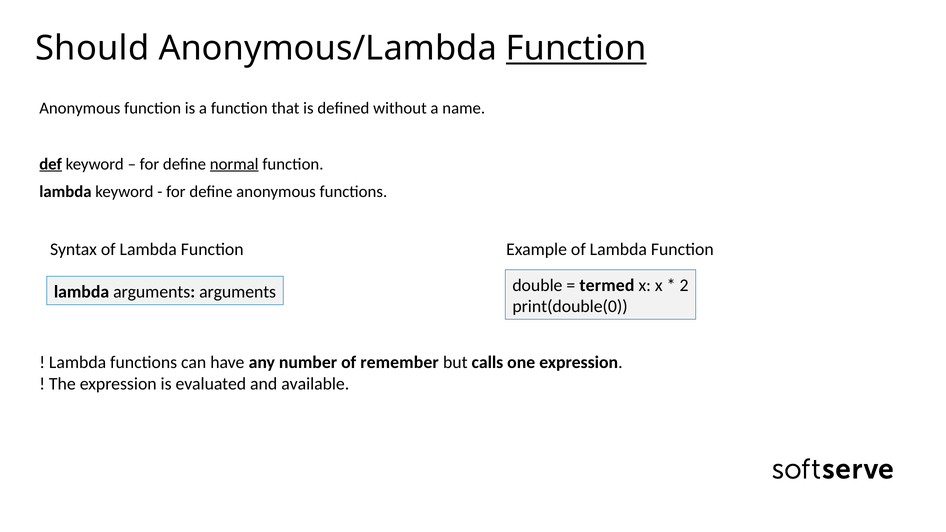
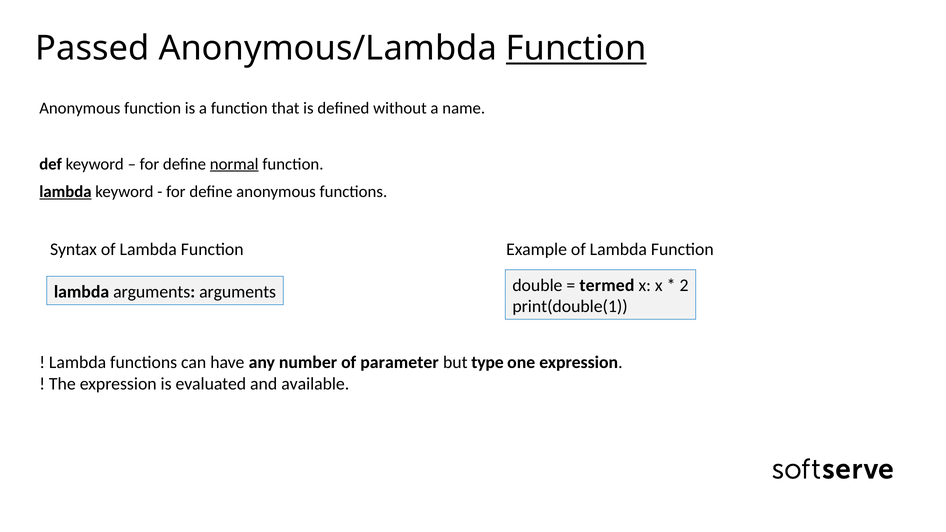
Should: Should -> Passed (92, 49)
def underline: present -> none (51, 164)
lambda underline: none -> present (65, 192)
print(double(0: print(double(0 -> print(double(1 (570, 307)
remember: remember -> parameter (400, 363)
calls: calls -> type (488, 363)
